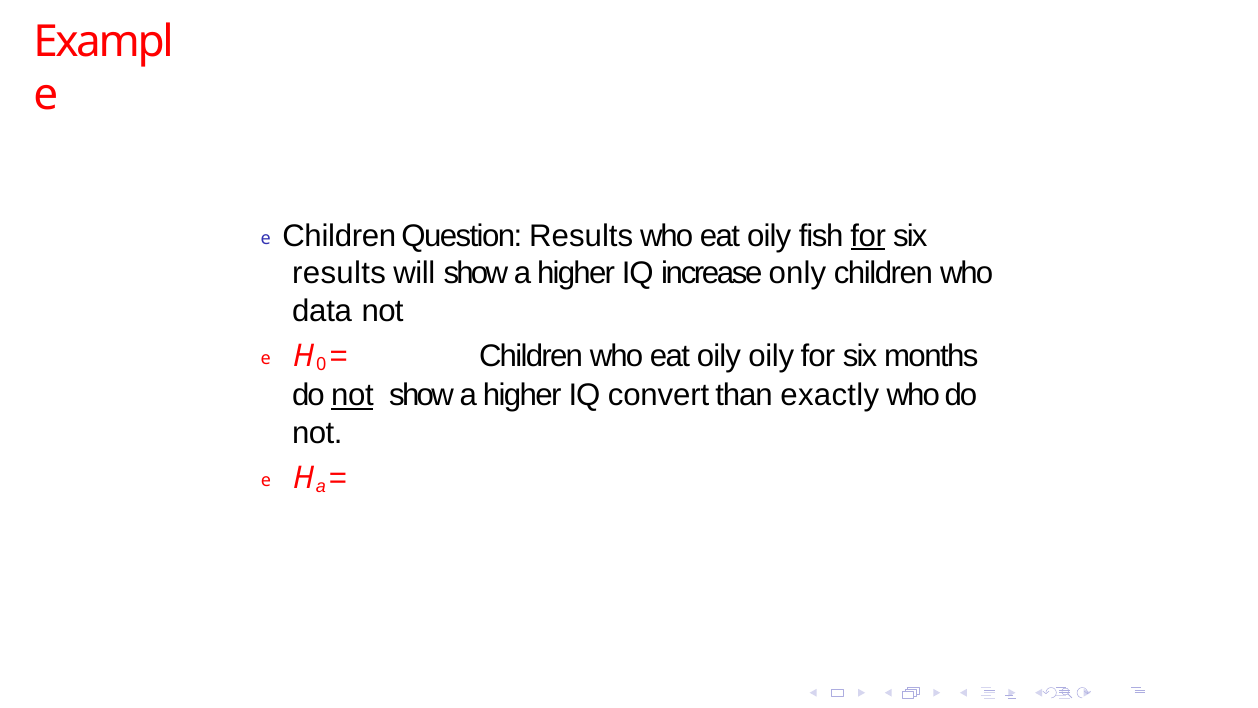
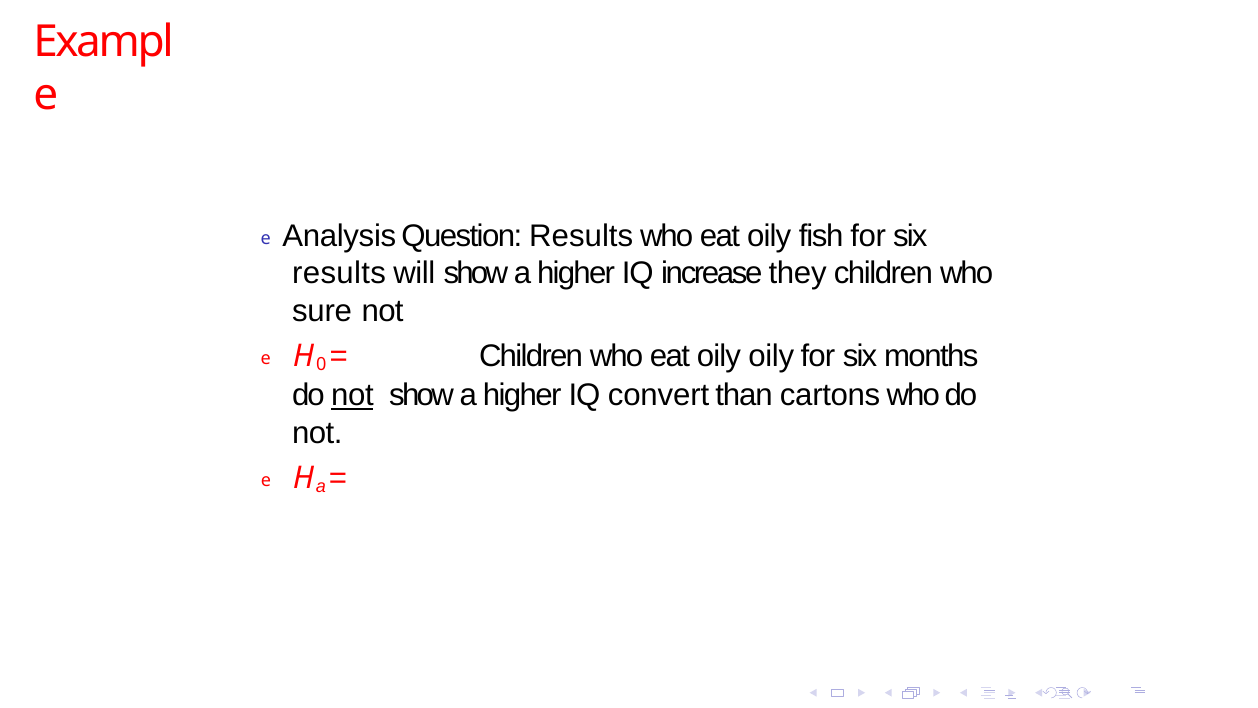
e Children: Children -> Analysis (339, 236)
for underline: present -> none (868, 236)
only: only -> they (798, 273)
data: data -> sure (322, 311)
exactly: exactly -> cartons (830, 395)
